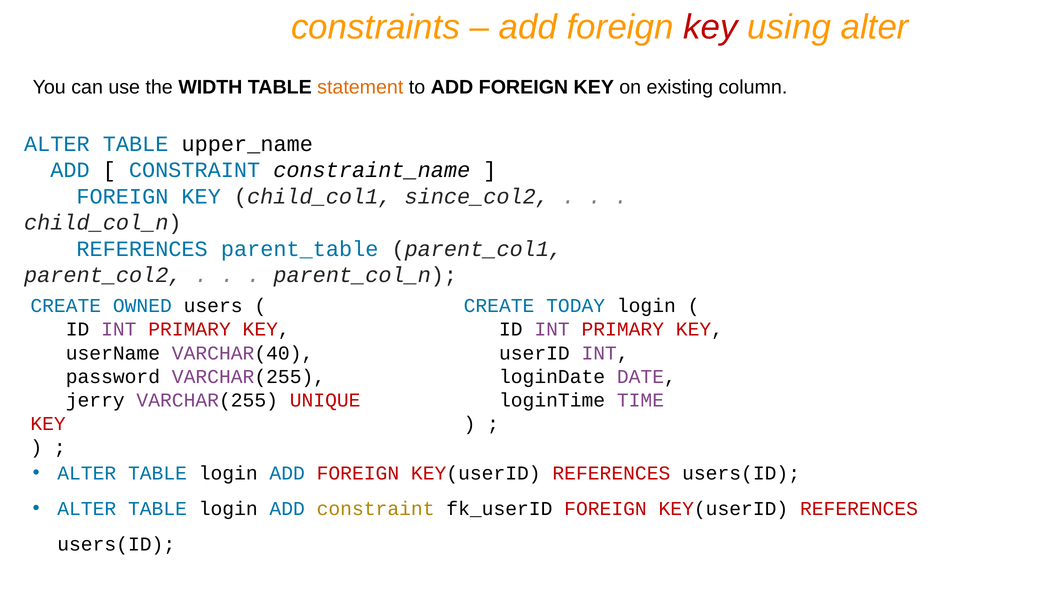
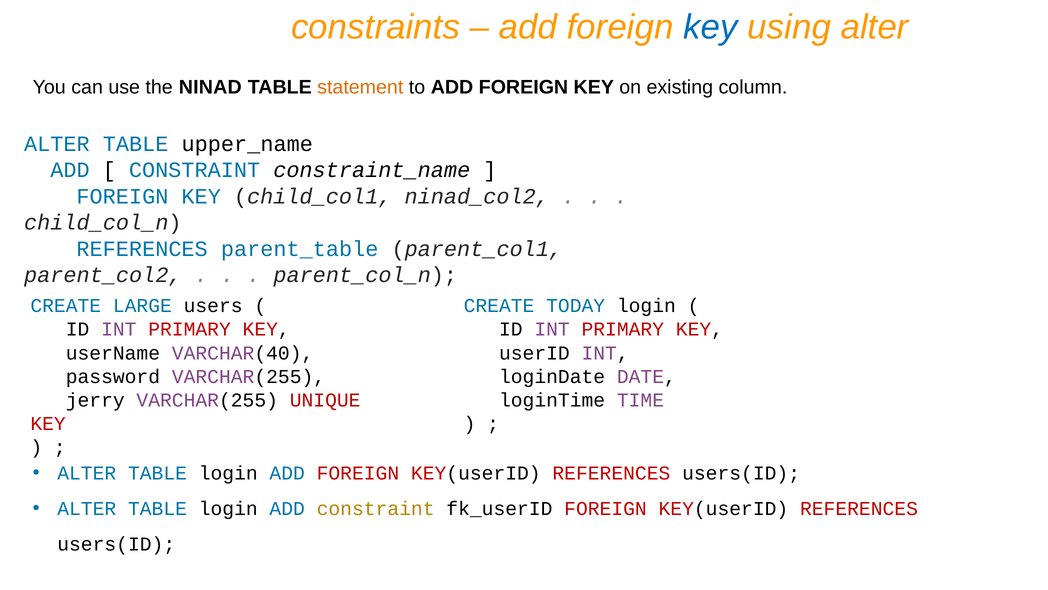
key colour: red -> blue (711, 27)
WIDTH: WIDTH -> NINAD (210, 87)
since_col2: since_col2 -> ninad_col2 (477, 196)
OWNED: OWNED -> LARGE (142, 306)
